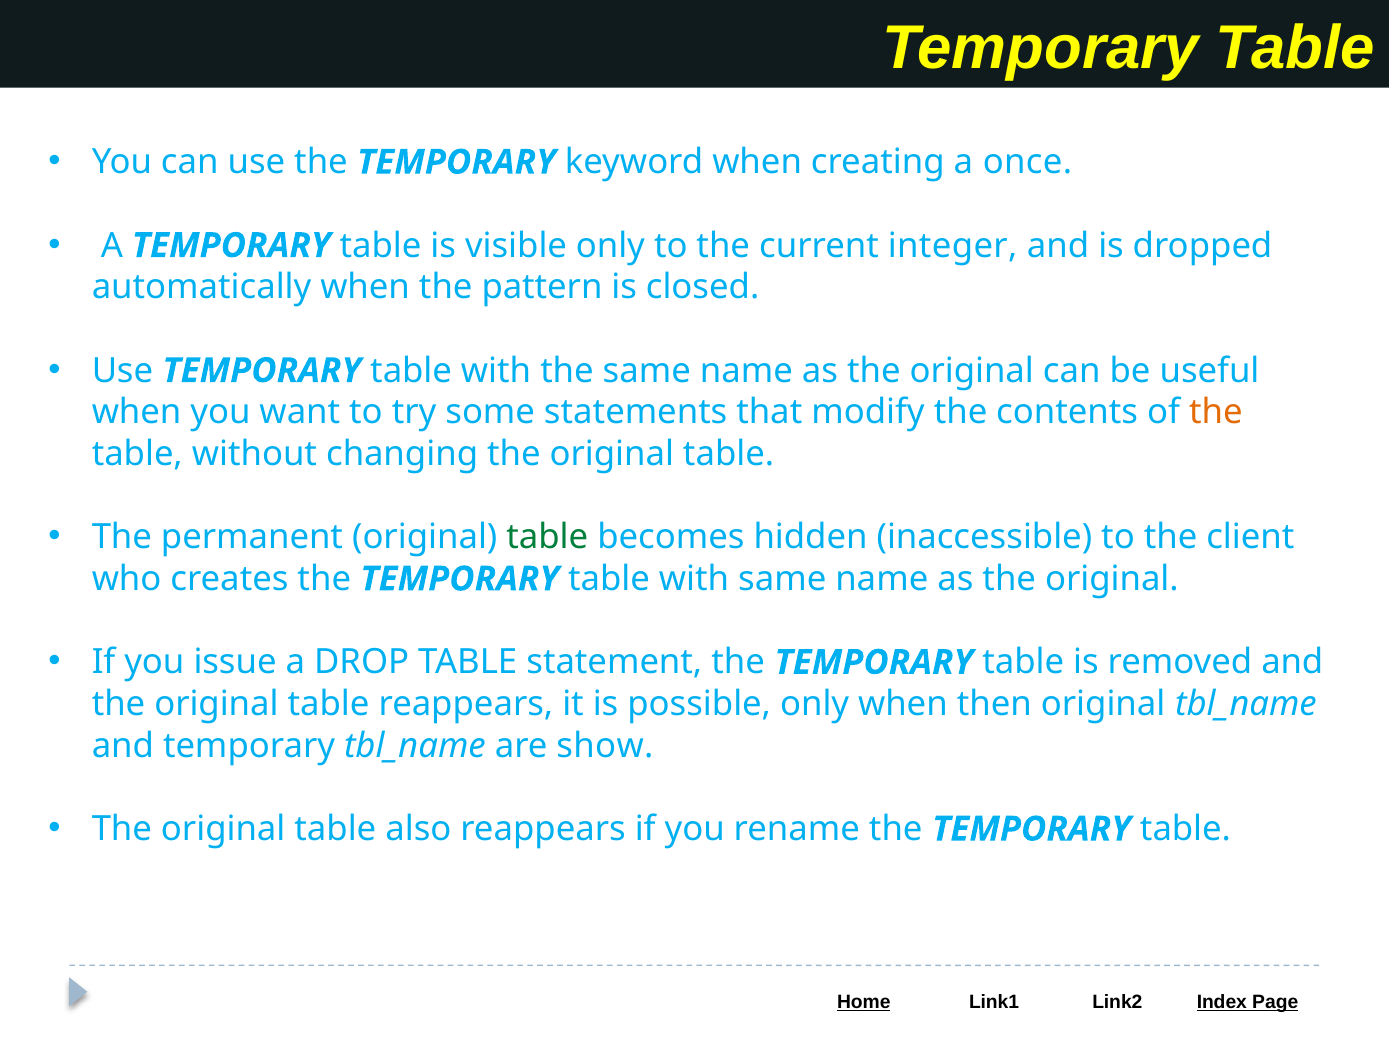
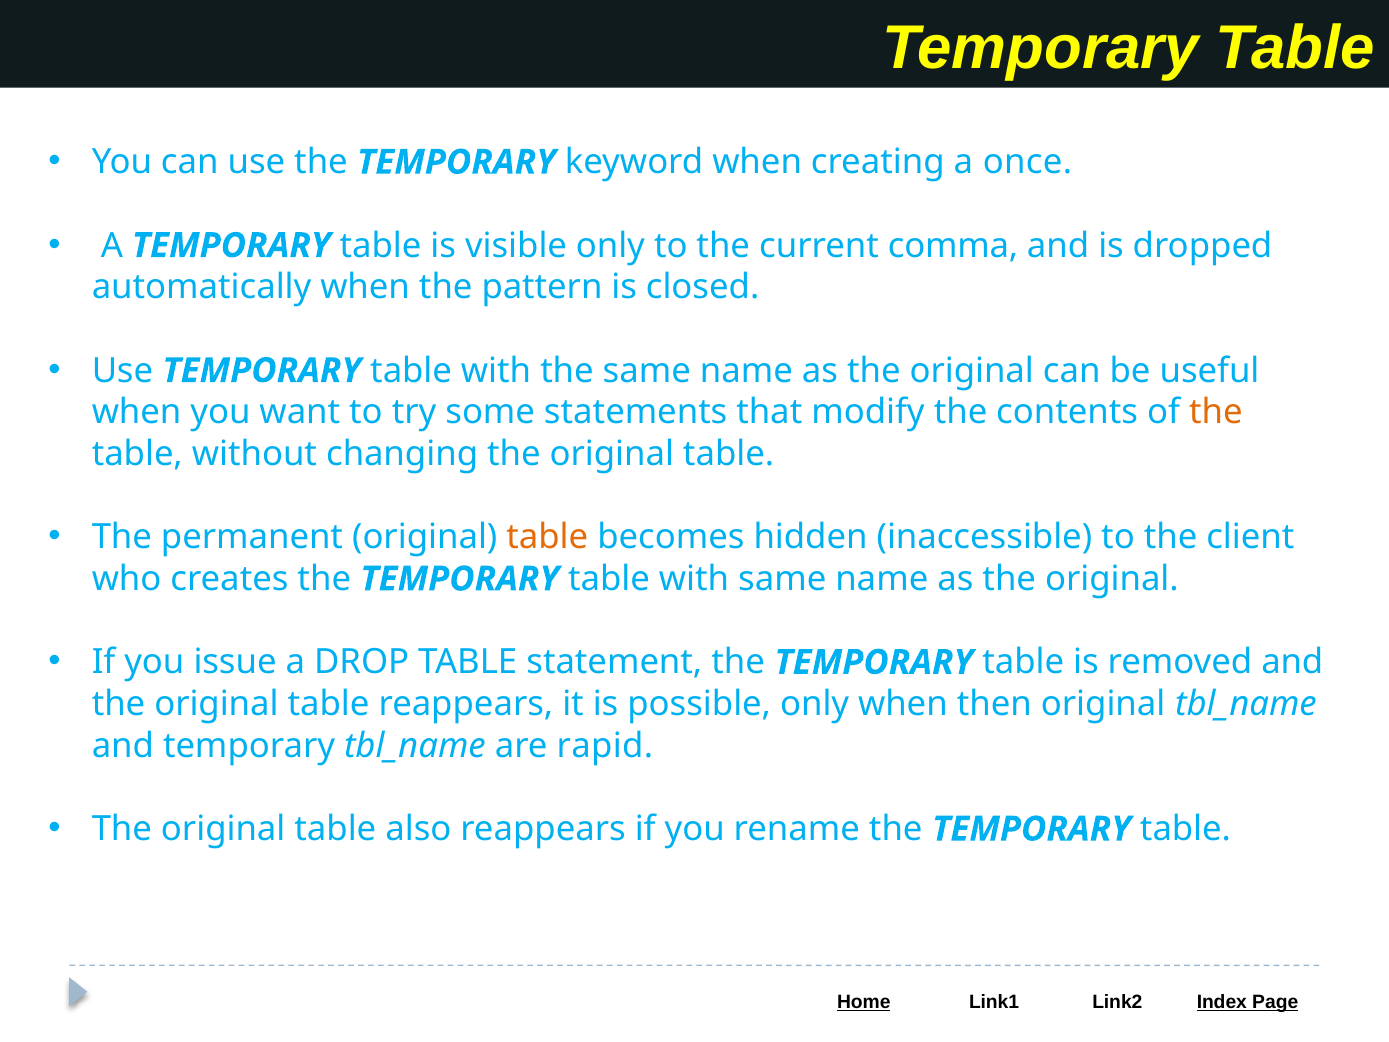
integer: integer -> comma (953, 246)
table colour: green -> orange (547, 537)
show: show -> rapid (605, 746)
